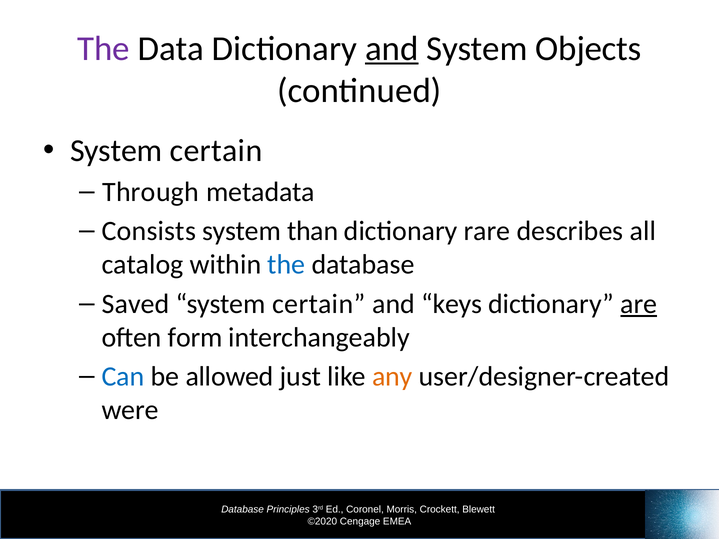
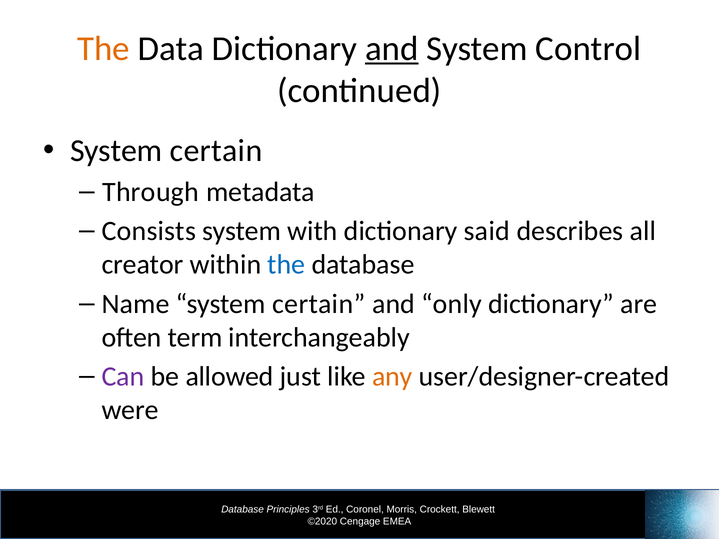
The colour: purple -> orange (103, 49)
Objects: Objects -> Control (588, 49)
than: than -> with (313, 231)
rare: rare -> said (487, 231)
catalog: catalog -> creator (143, 265)
Saved: Saved -> Name (135, 304)
keys: keys -> only (451, 304)
are underline: present -> none (639, 304)
form: form -> term (195, 338)
Can colour: blue -> purple (123, 377)
